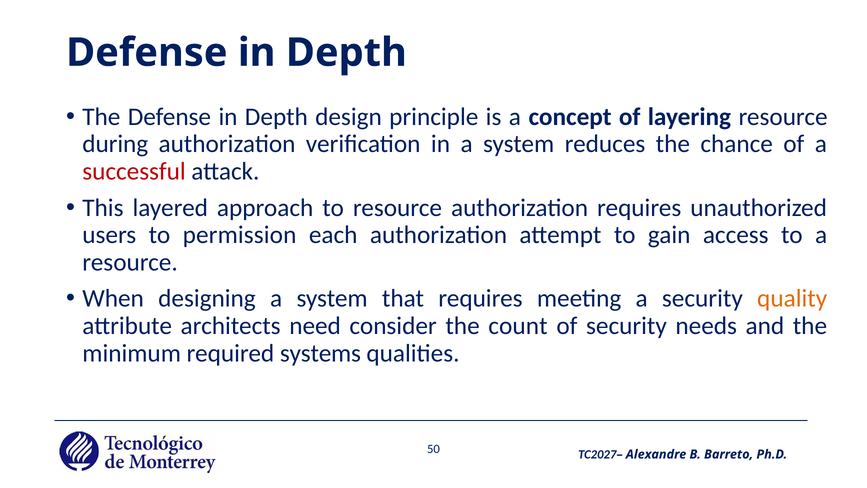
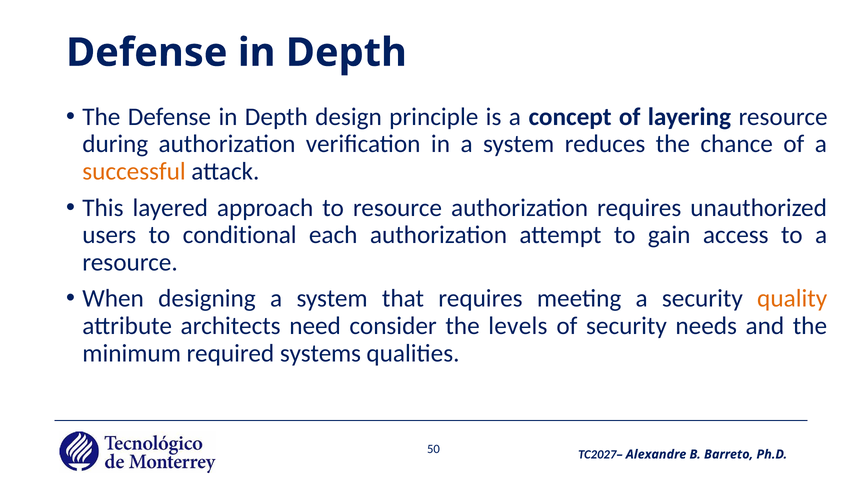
successful colour: red -> orange (134, 171)
permission: permission -> conditional (240, 235)
count: count -> levels (518, 326)
